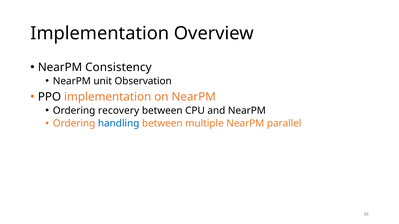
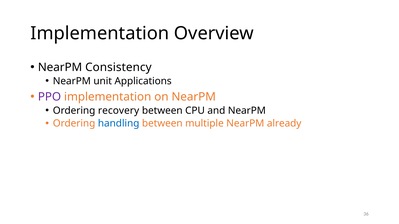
Observation: Observation -> Applications (143, 81)
PPO colour: black -> purple (49, 97)
parallel: parallel -> already (284, 124)
